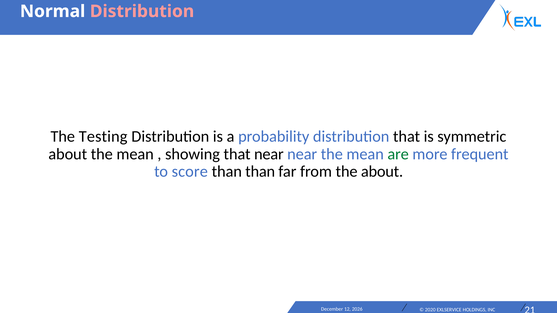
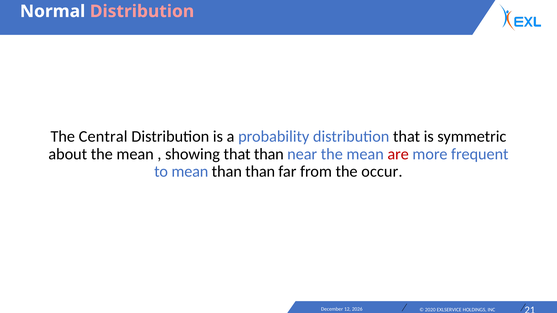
Testing: Testing -> Central (103, 137)
that near: near -> than (269, 154)
are colour: green -> red (398, 154)
to score: score -> mean (190, 172)
the about: about -> occur (382, 172)
